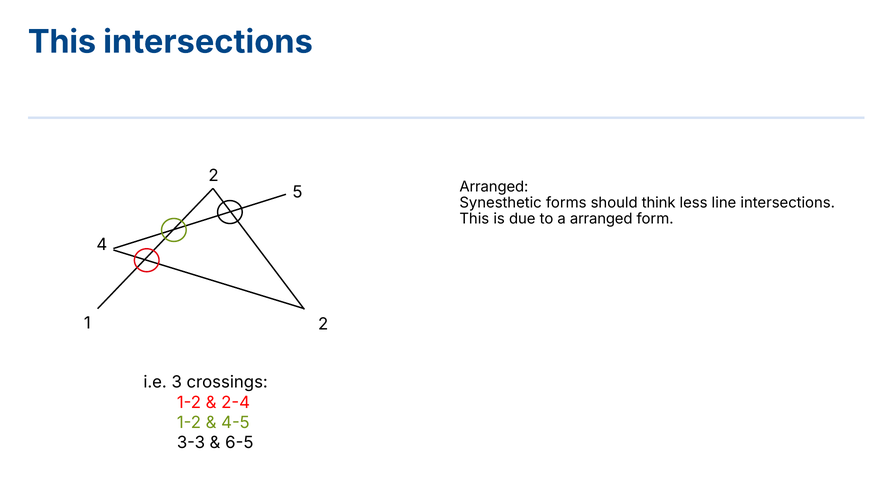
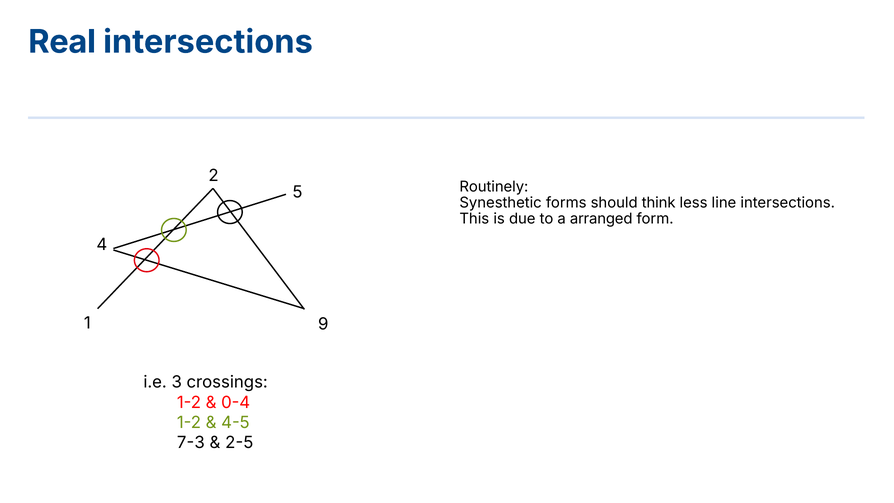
This: This -> Real (62, 42)
Arranged: Arranged -> Routinely (494, 187)
1 2: 2 -> 9 (323, 324)
2-4: 2-4 -> 0-4 (236, 402)
3-3: 3-3 -> 7-3 (191, 443)
6-5: 6-5 -> 2-5 (239, 443)
